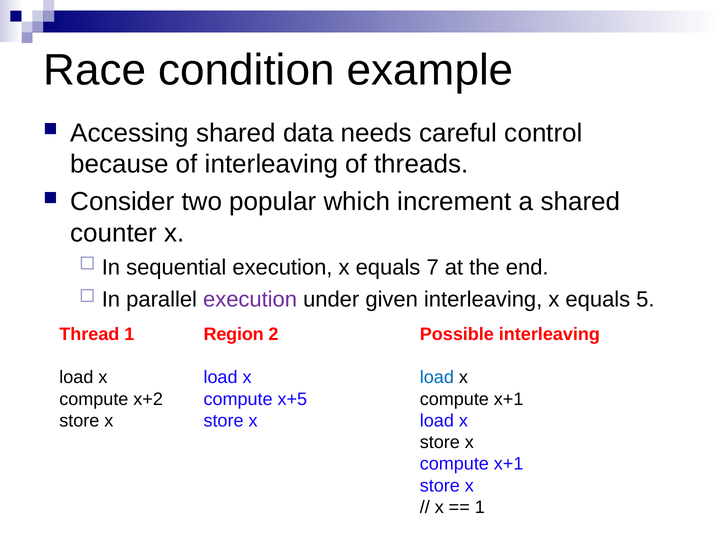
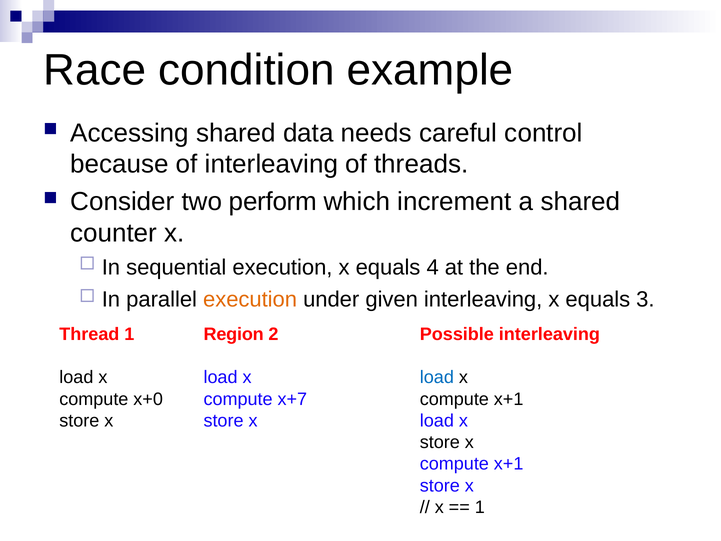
popular: popular -> perform (273, 202)
7: 7 -> 4 (433, 267)
execution colour: purple -> orange (250, 299)
5: 5 -> 3 (645, 299)
x+2: x+2 -> x+0 (148, 399)
x+5: x+5 -> x+7 (292, 399)
